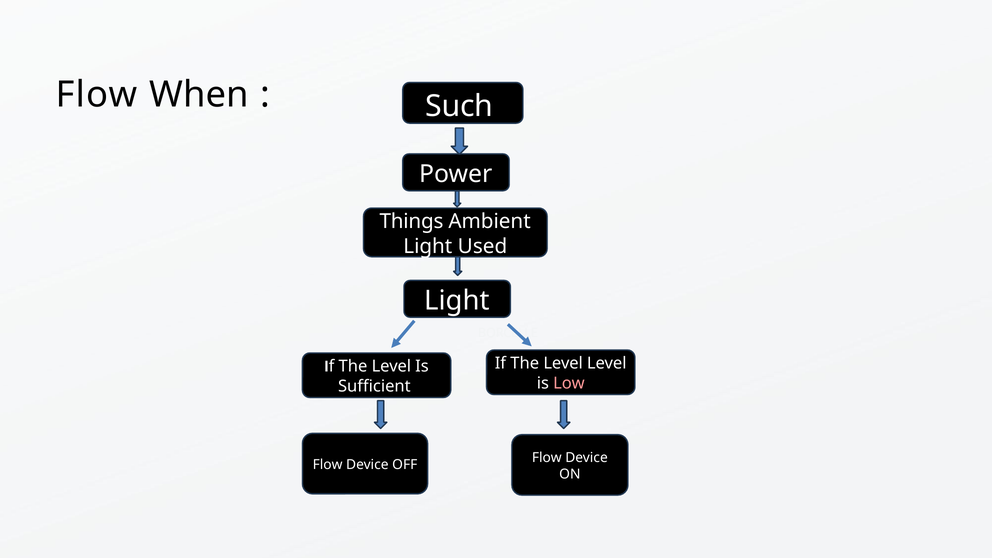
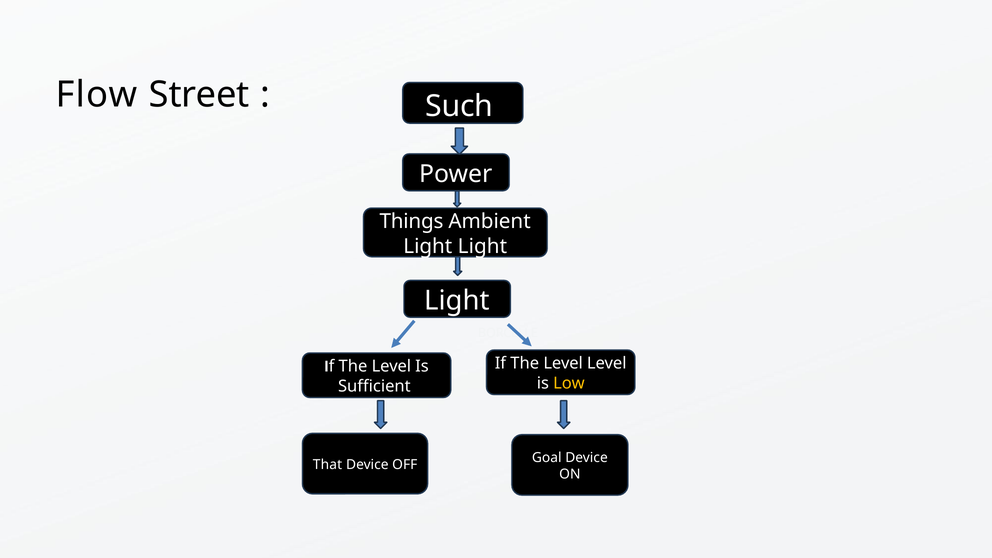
When: When -> Street (199, 95)
Used: Used -> Light (482, 246)
Low colour: pink -> yellow (569, 383)
Flow: Flow -> Goal (547, 458)
Flow: Flow -> That (328, 465)
